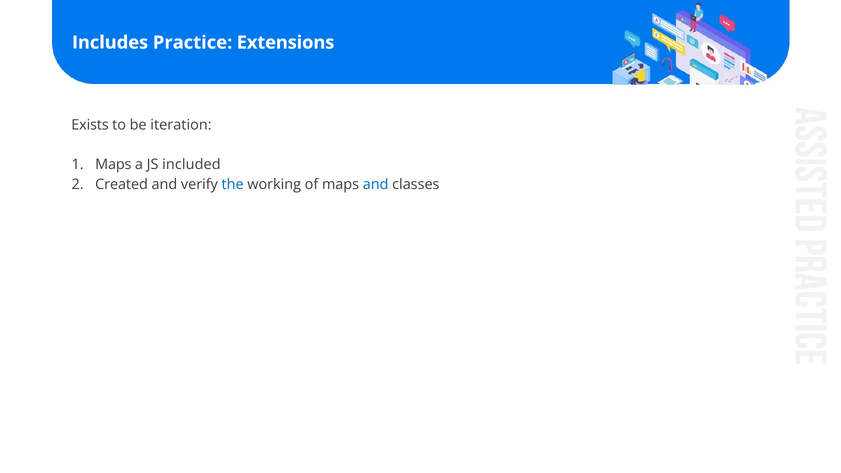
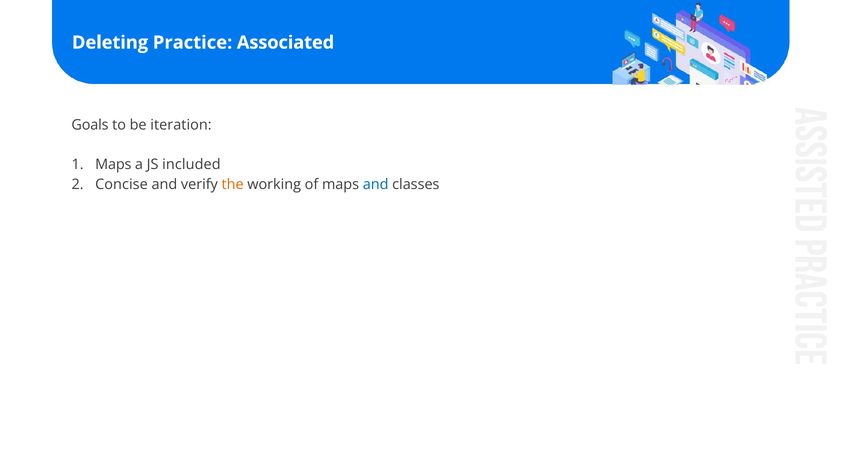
Includes: Includes -> Deleting (110, 43)
Extensions: Extensions -> Associated (286, 43)
Exists: Exists -> Goals (90, 125)
Created: Created -> Concise (121, 184)
the colour: blue -> orange (233, 184)
